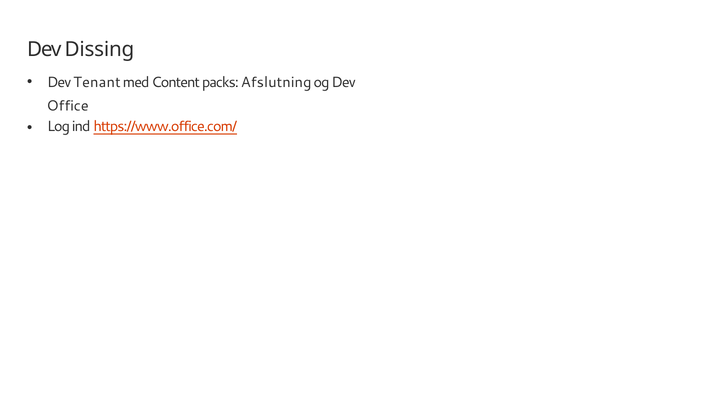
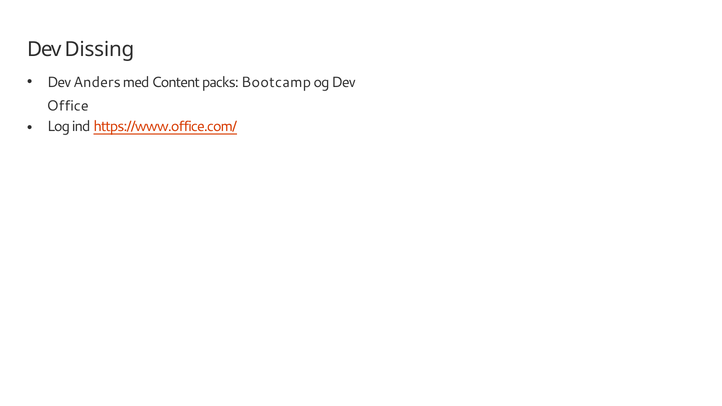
Tenant: Tenant -> Anders (97, 82)
Afslutning: Afslutning -> Bootcamp (276, 82)
